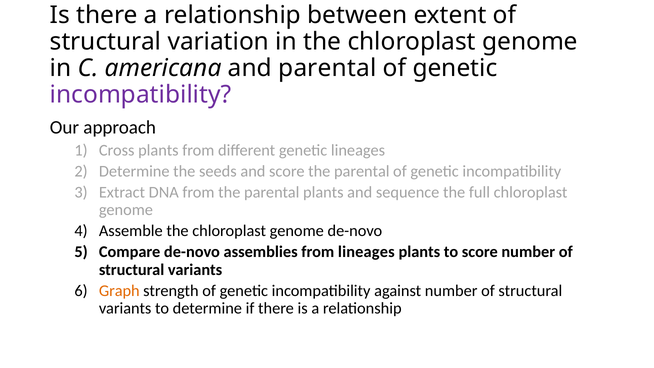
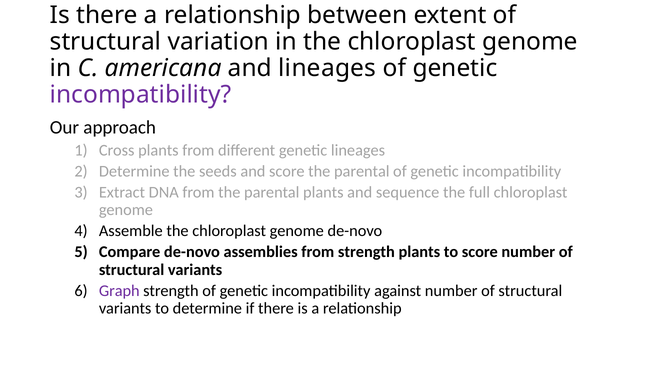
and parental: parental -> lineages (327, 68)
from lineages: lineages -> strength (366, 252)
Graph colour: orange -> purple (119, 291)
